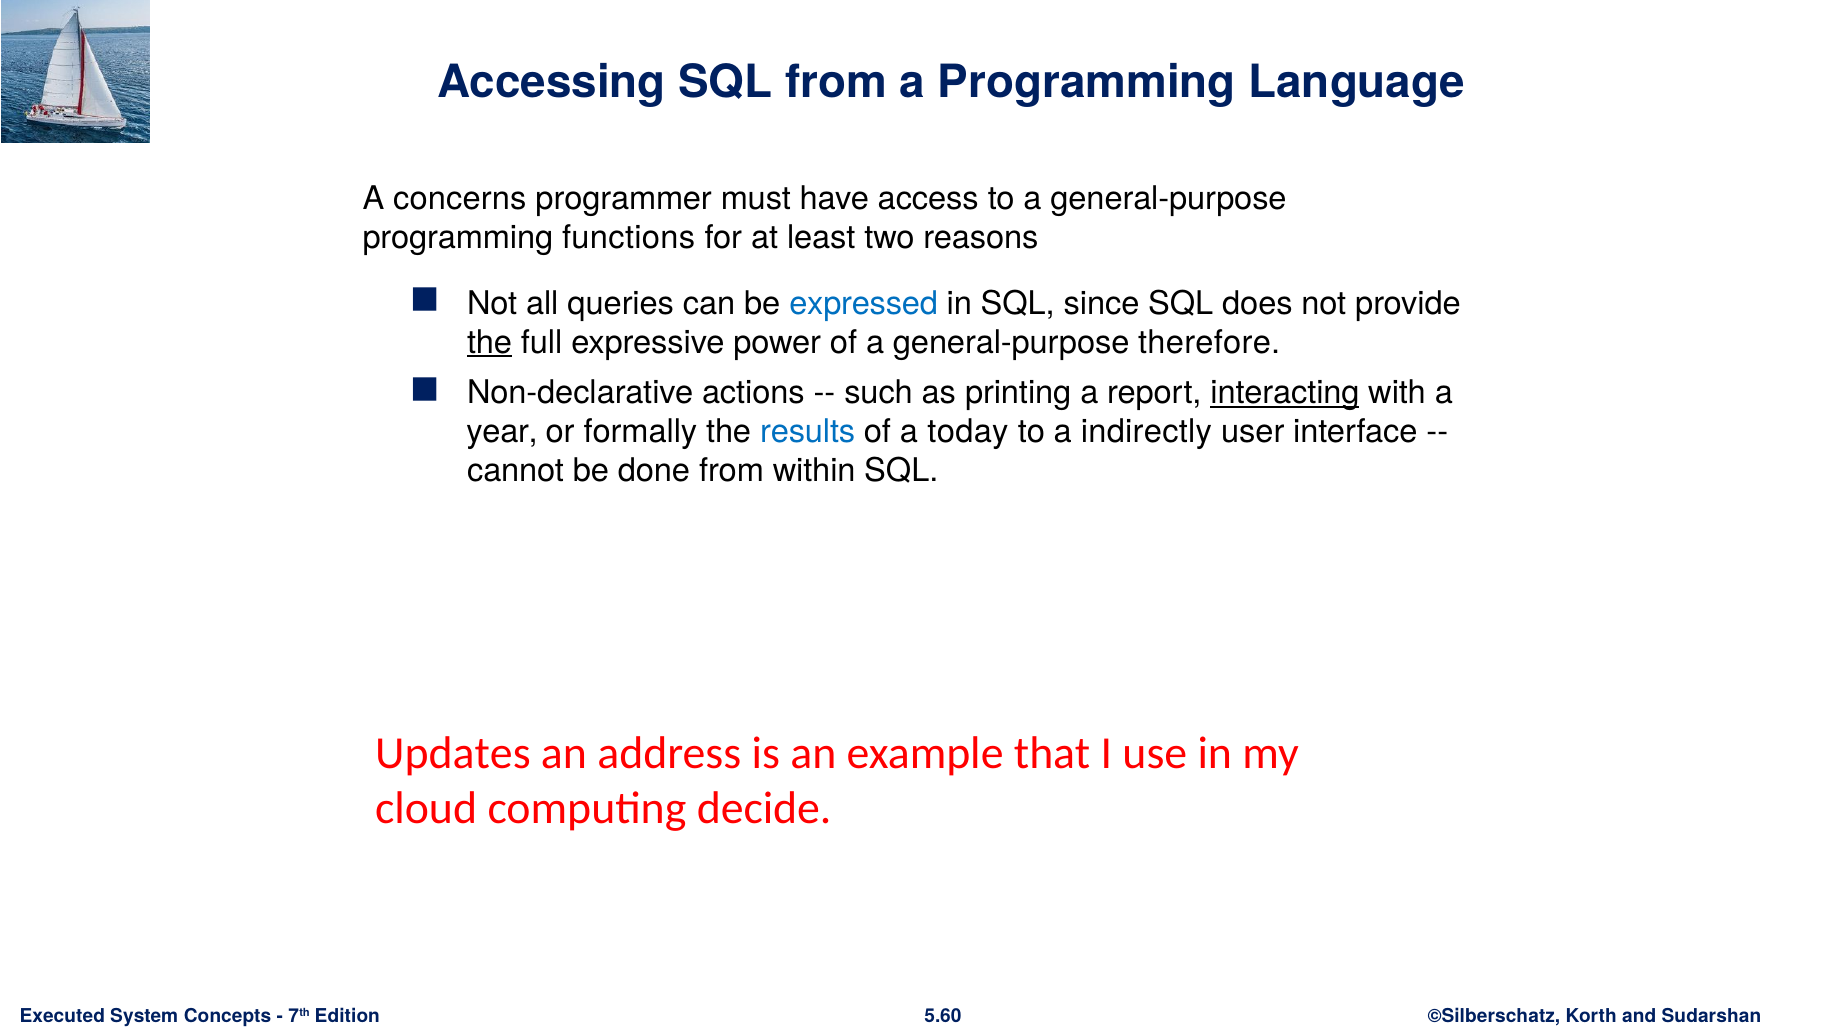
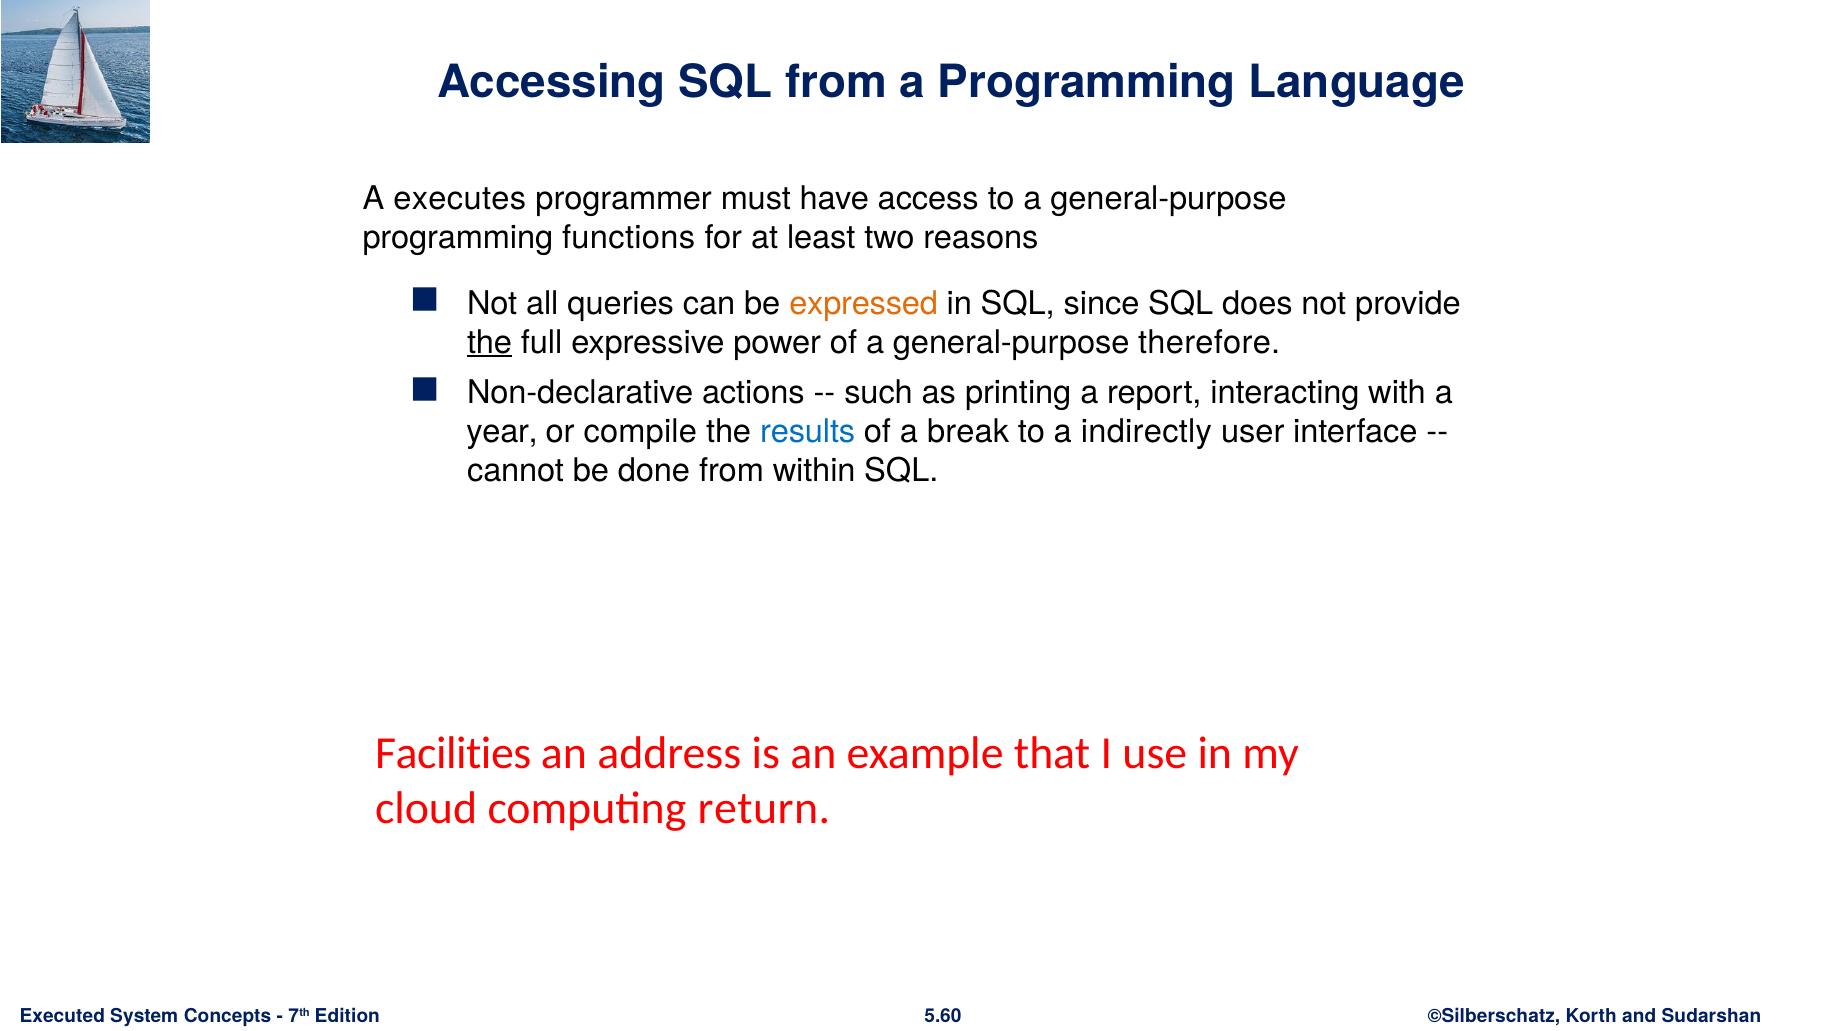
concerns: concerns -> executes (460, 199)
expressed colour: blue -> orange (864, 303)
interacting underline: present -> none (1285, 393)
formally: formally -> compile (640, 432)
today: today -> break (968, 432)
Updates: Updates -> Facilities (453, 754)
decide: decide -> return (764, 809)
